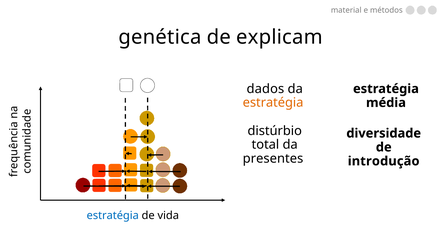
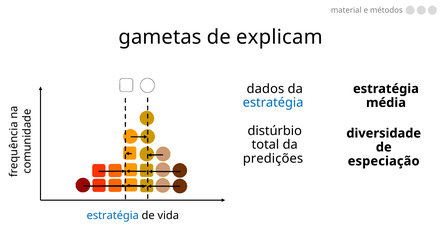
genética: genética -> gametas (160, 37)
estratégia colour: orange -> blue (273, 103)
presentes: presentes -> predições (273, 158)
introdução: introdução -> especiação (384, 161)
